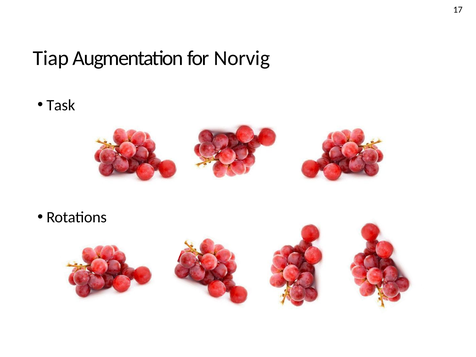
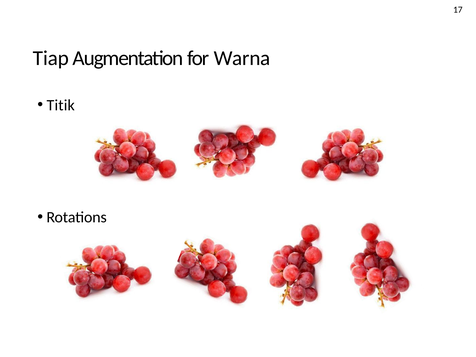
Norvig: Norvig -> Warna (242, 58)
Task: Task -> Titik (61, 105)
